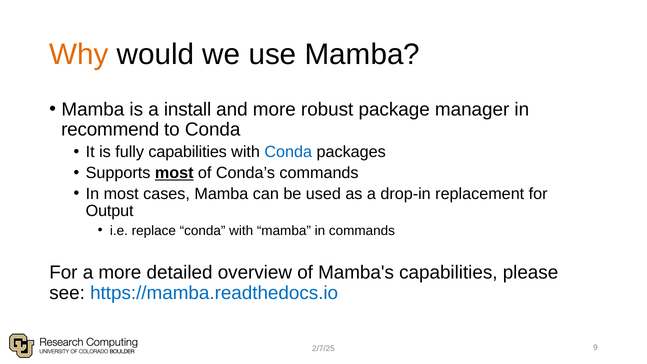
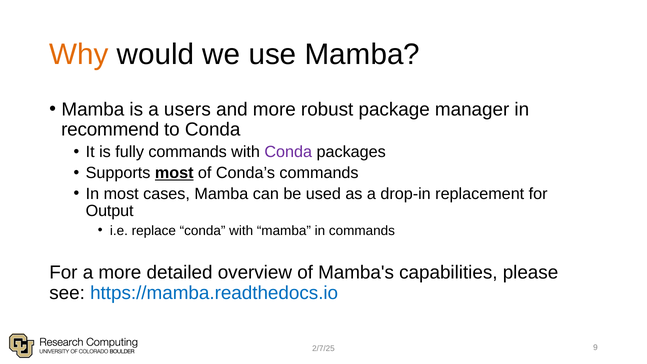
install: install -> users (187, 109)
fully capabilities: capabilities -> commands (188, 152)
Conda colour: blue -> purple (288, 152)
